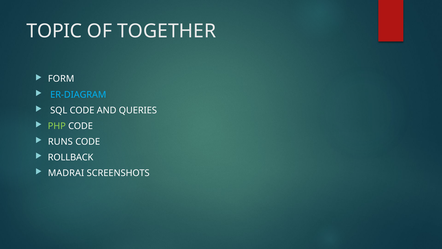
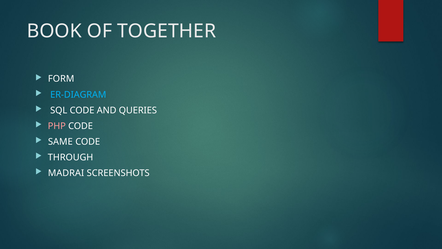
TOPIC: TOPIC -> BOOK (54, 31)
PHP colour: light green -> pink (57, 126)
RUNS: RUNS -> SAME (60, 142)
ROLLBACK: ROLLBACK -> THROUGH (71, 157)
